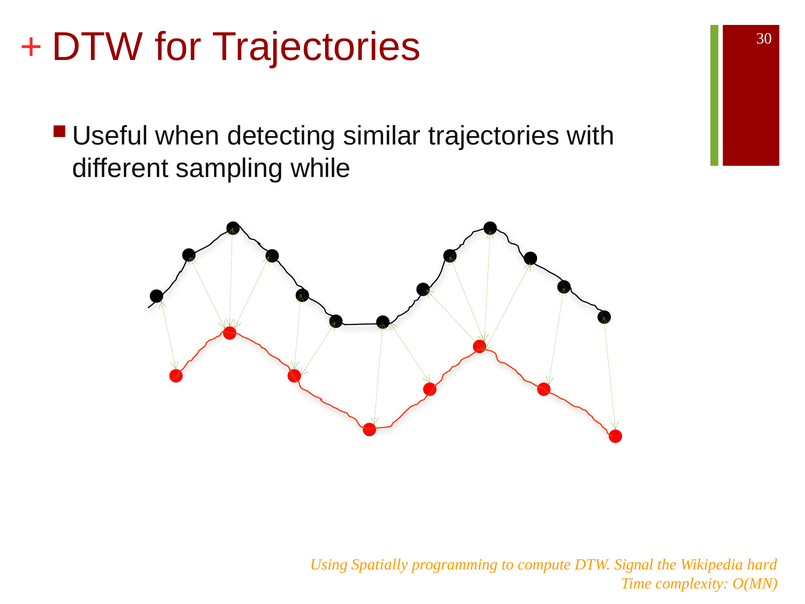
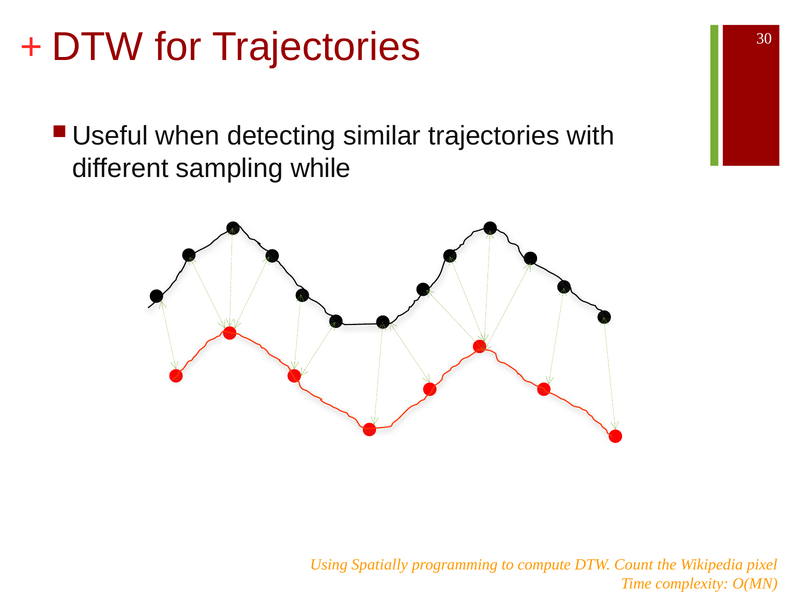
Signal: Signal -> Count (634, 565)
hard: hard -> pixel (762, 565)
